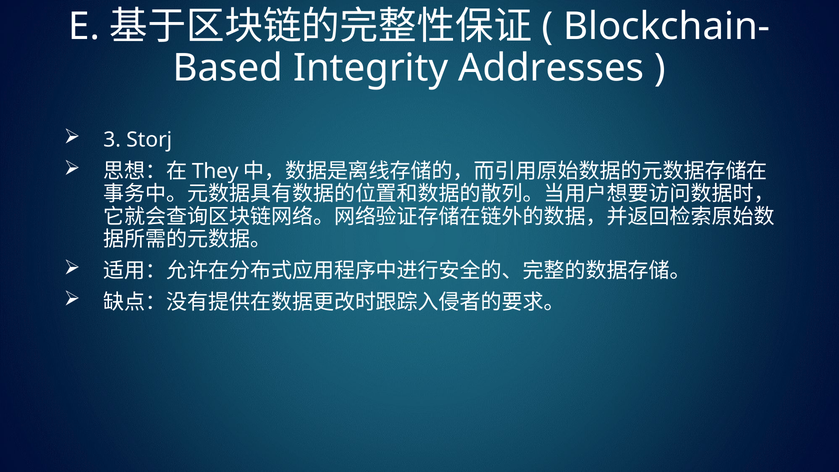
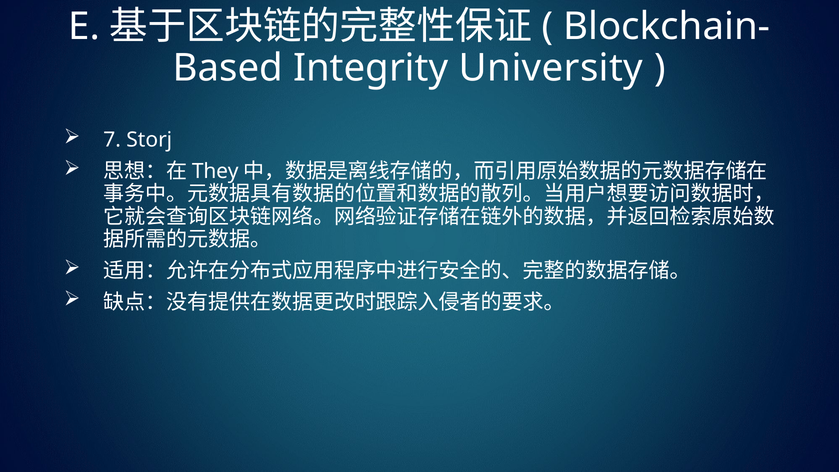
Addresses: Addresses -> University (551, 68)
3: 3 -> 7 (112, 140)
